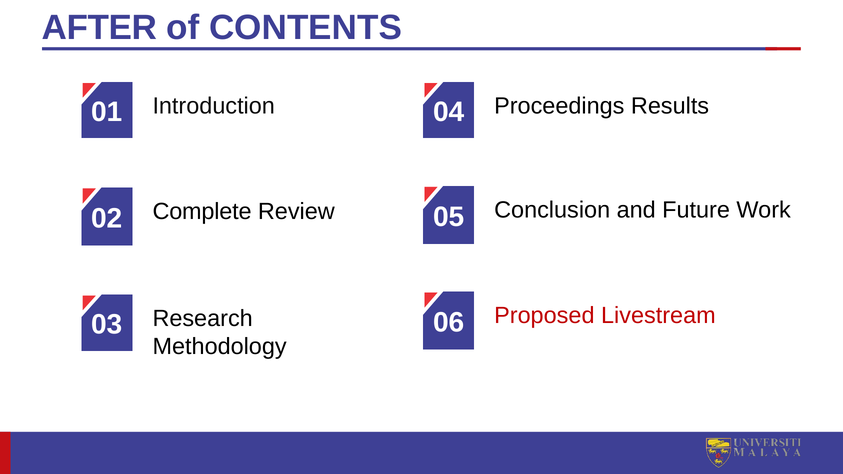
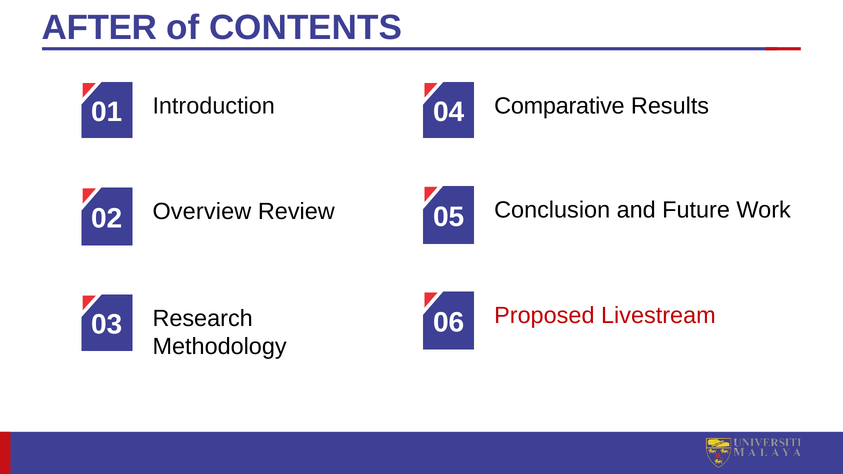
Proceedings: Proceedings -> Comparative (559, 106)
Complete: Complete -> Overview (202, 212)
